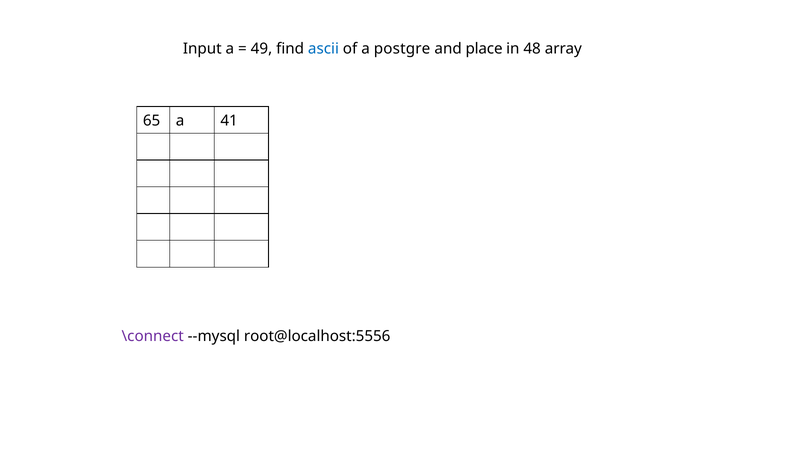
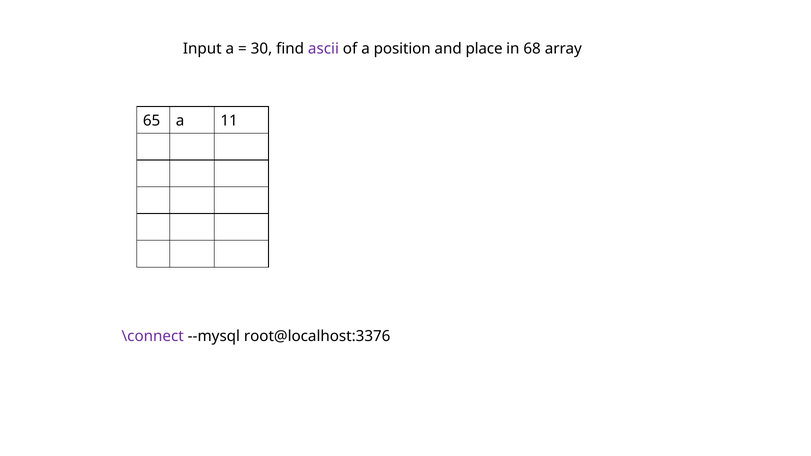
49: 49 -> 30 (261, 49)
ascii colour: blue -> purple (323, 49)
postgre: postgre -> position (402, 49)
48: 48 -> 68 (532, 49)
41: 41 -> 11 (229, 121)
root@localhost:5556: root@localhost:5556 -> root@localhost:3376 (317, 336)
